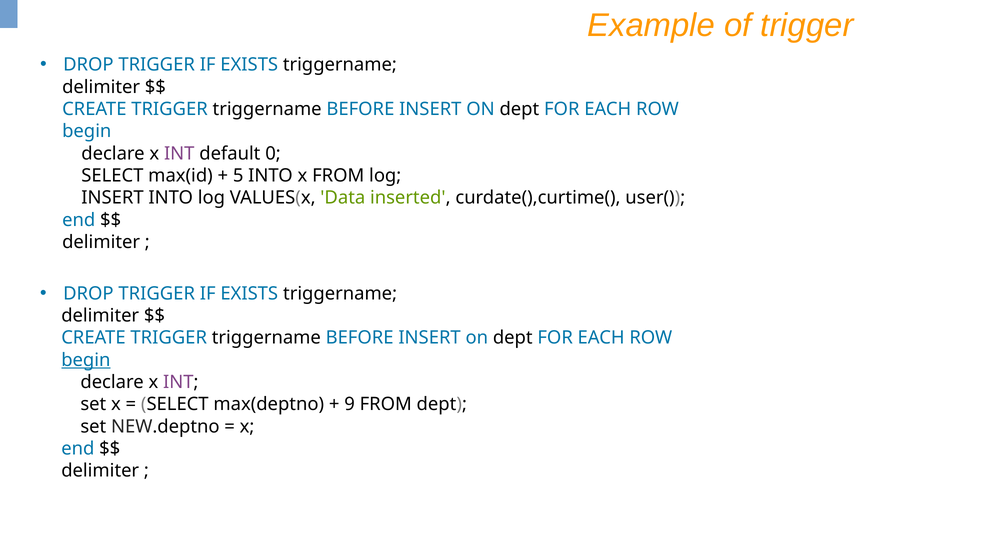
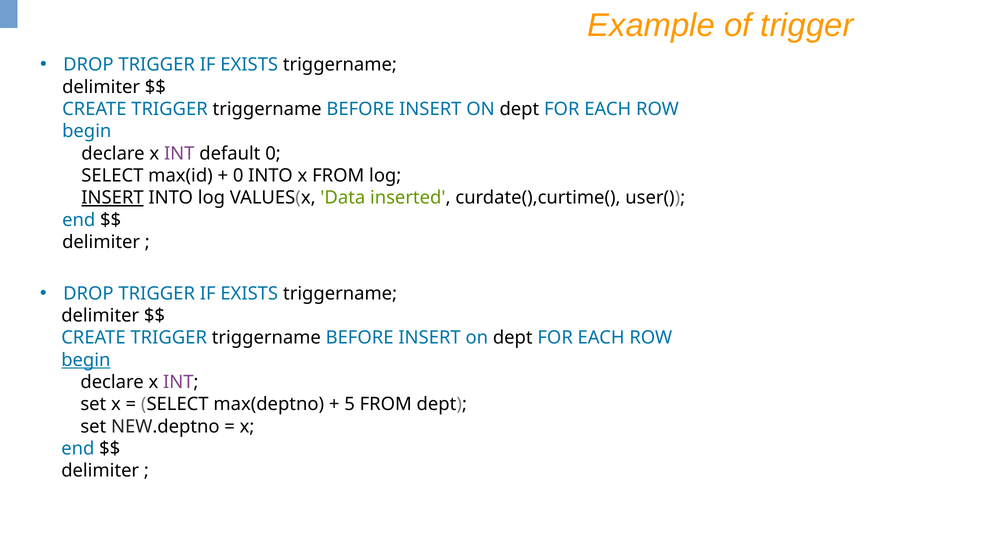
5: 5 -> 0 (238, 176)
INSERT underline: none -> present (112, 198)
9: 9 -> 5 (350, 404)
